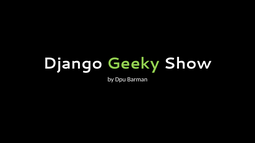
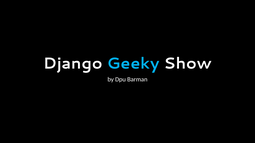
Geeky colour: light green -> light blue (133, 64)
